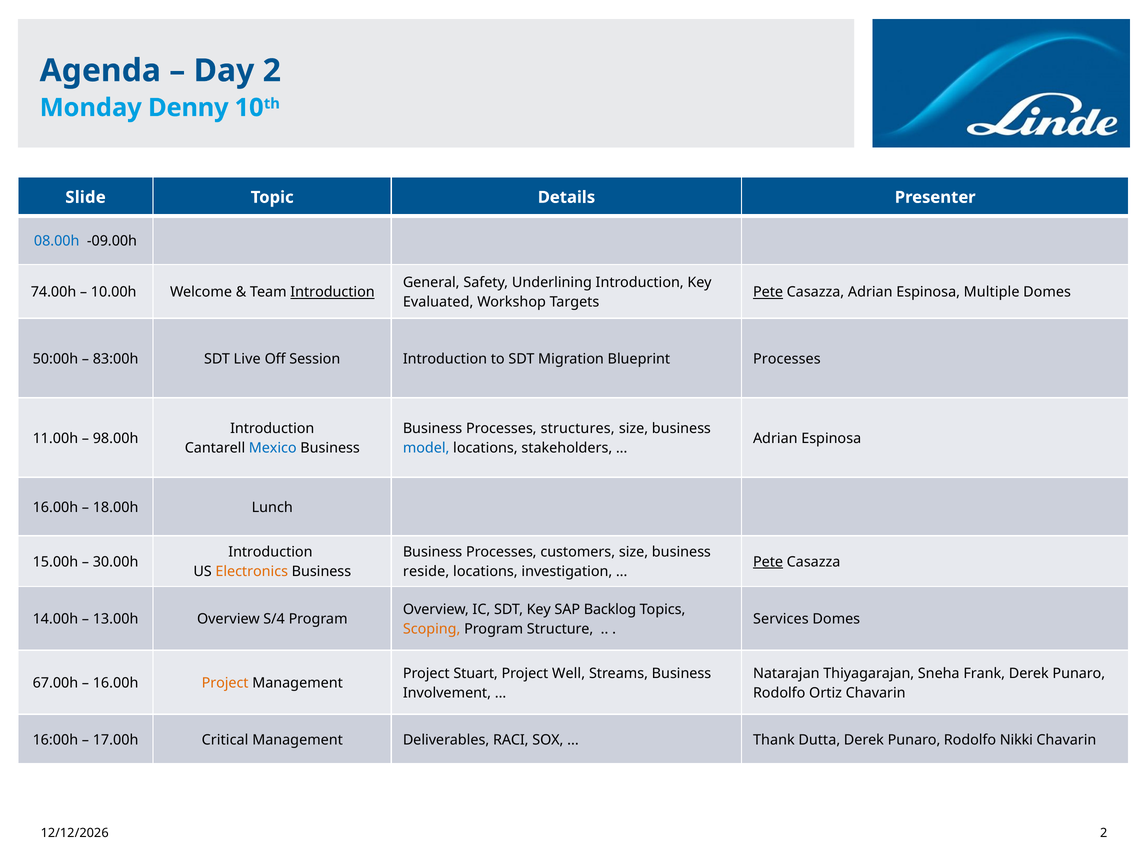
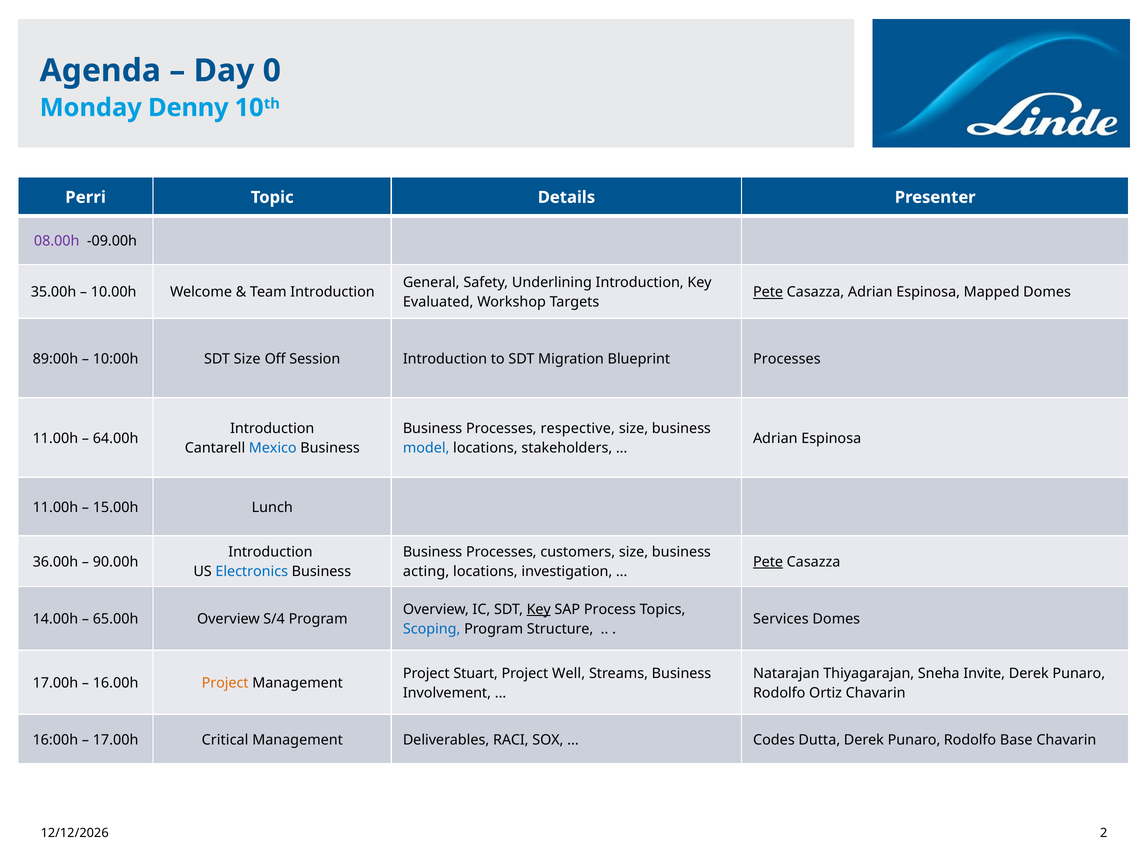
Day 2: 2 -> 0 (272, 71)
Slide: Slide -> Perri (86, 197)
08.00h colour: blue -> purple (57, 241)
74.00h: 74.00h -> 35.00h (54, 292)
Introduction underline: present -> none (333, 292)
Multiple: Multiple -> Mapped (992, 292)
50:00h: 50:00h -> 89:00h (55, 359)
83:00h: 83:00h -> 10:00h (116, 359)
SDT Live: Live -> Size (247, 359)
structures: structures -> respective (578, 429)
98.00h: 98.00h -> 64.00h (116, 438)
16.00h: 16.00h -> 11.00h (55, 507)
18.00h: 18.00h -> 15.00h (116, 507)
15.00h: 15.00h -> 36.00h (55, 562)
30.00h: 30.00h -> 90.00h (116, 562)
Electronics colour: orange -> blue (252, 572)
reside: reside -> acting (426, 572)
Key underline: none -> present (539, 609)
Backlog: Backlog -> Process (610, 609)
13.00h: 13.00h -> 65.00h (116, 619)
Scoping colour: orange -> blue (432, 629)
Frank: Frank -> Invite (984, 673)
67.00h: 67.00h -> 17.00h (55, 683)
Thank: Thank -> Codes (774, 740)
Nikki: Nikki -> Base (1016, 740)
